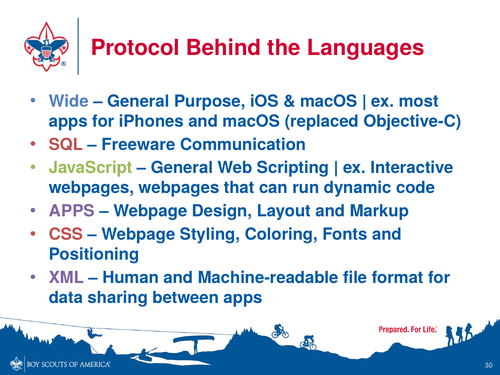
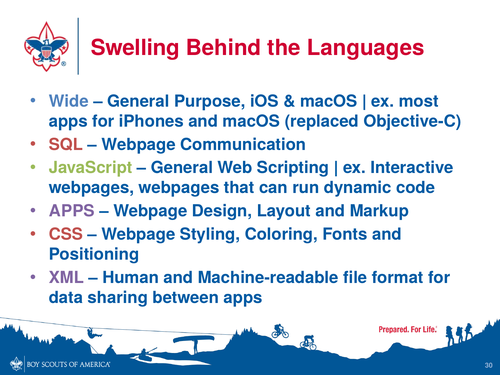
Protocol: Protocol -> Swelling (135, 48)
Freeware: Freeware -> Webpage (139, 144)
